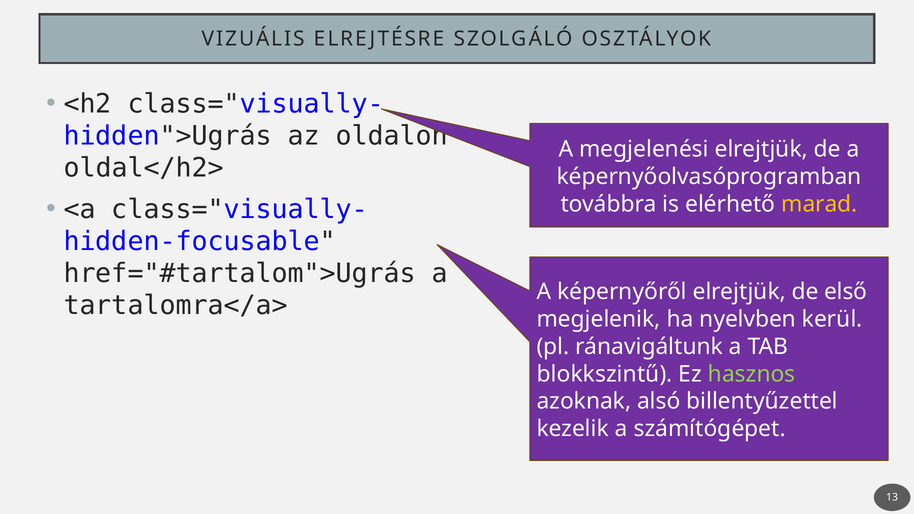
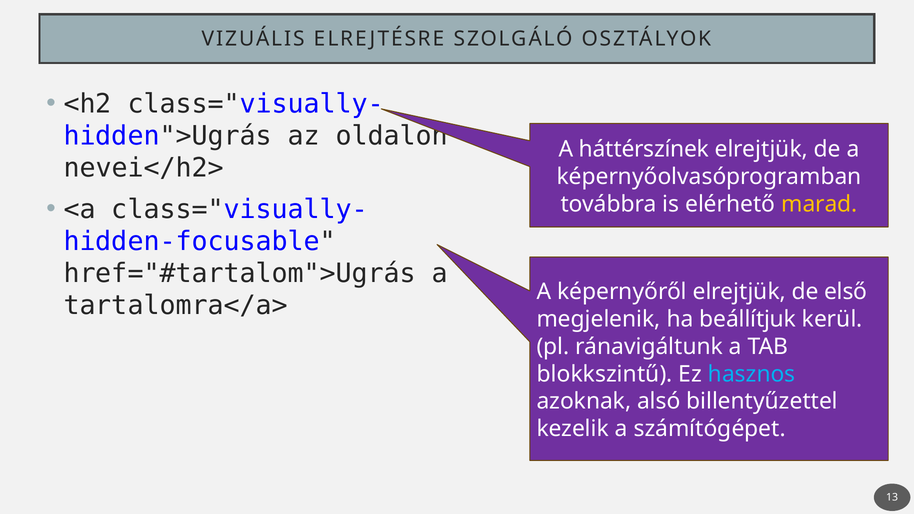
megjelenési: megjelenési -> háttérszínek (644, 149)
oldal</h2>: oldal</h2> -> nevei</h2> (144, 168)
nyelvben: nyelvben -> beállítjuk (748, 319)
hasznos colour: light green -> light blue (752, 374)
